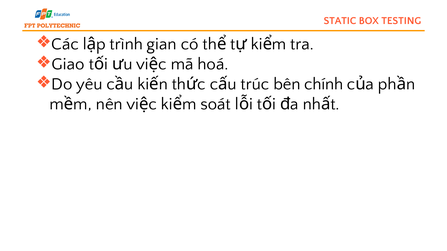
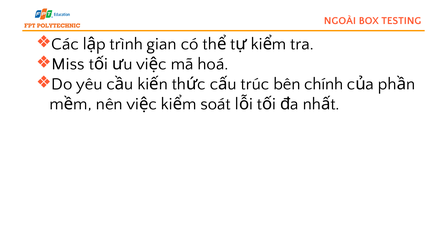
STATIC: STATIC -> NGOÀI (340, 21)
Giao: Giao -> Miss (68, 64)
